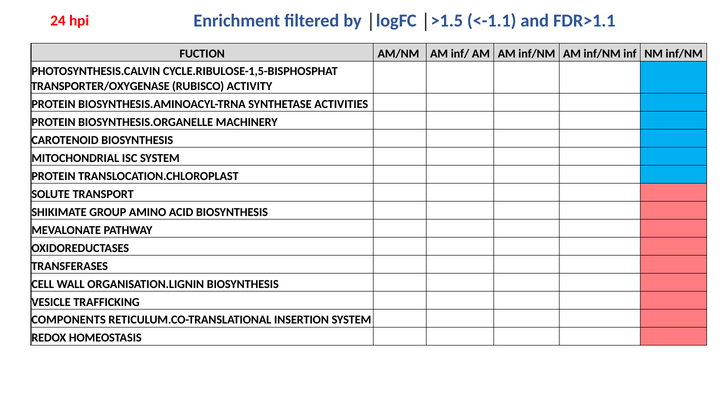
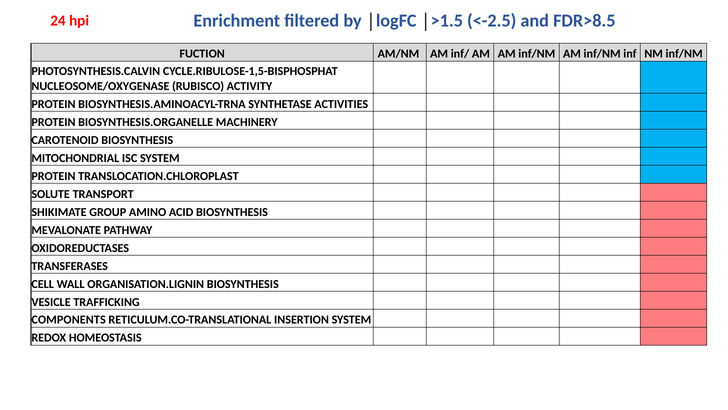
<-1.1: <-1.1 -> <-2.5 (492, 21)
FDR>1.1: FDR>1.1 -> FDR>8.5 (584, 21)
TRANSPORTER/OXYGENASE: TRANSPORTER/OXYGENASE -> NUCLEOSOME/OXYGENASE (100, 86)
